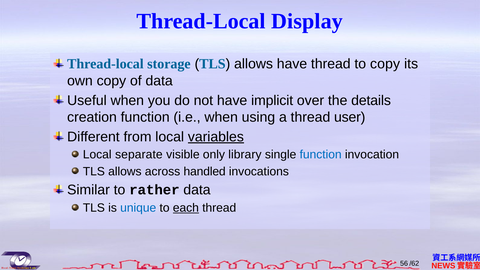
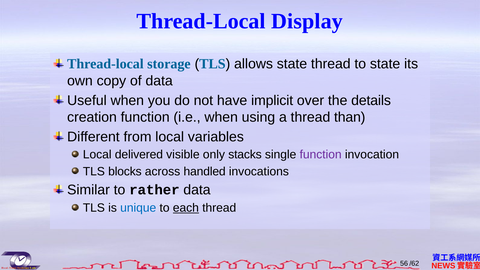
allows have: have -> state (292, 64)
to copy: copy -> state (385, 64)
user: user -> than (350, 117)
variables underline: present -> none (216, 137)
separate: separate -> delivered (139, 155)
library: library -> stacks (245, 155)
function colour: blue -> purple (321, 155)
allows: allows -> blocks (125, 171)
